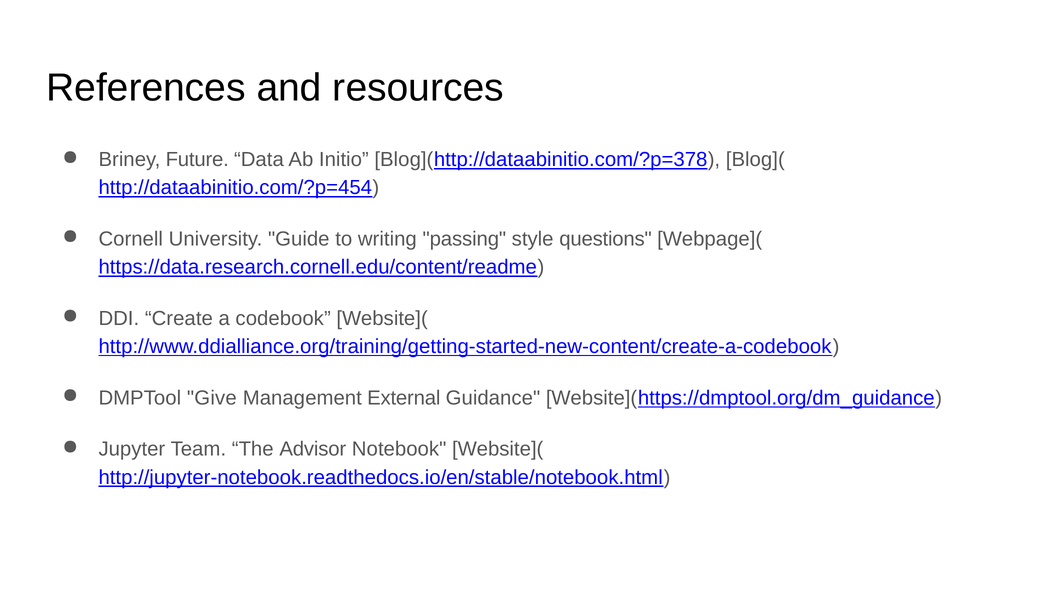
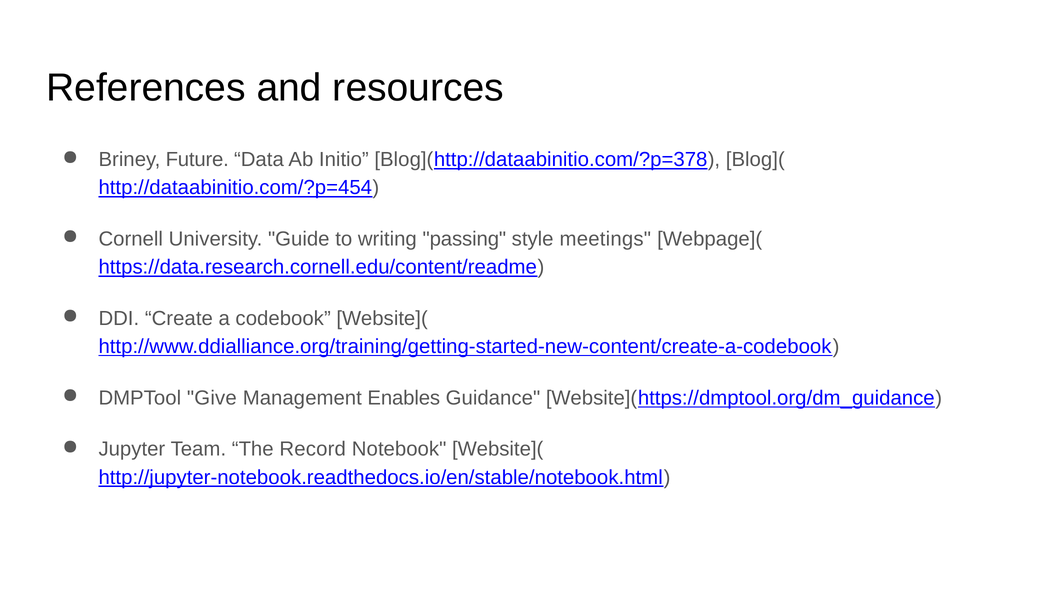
questions: questions -> meetings (605, 239)
External: External -> Enables (404, 398)
Advisor: Advisor -> Record (313, 449)
